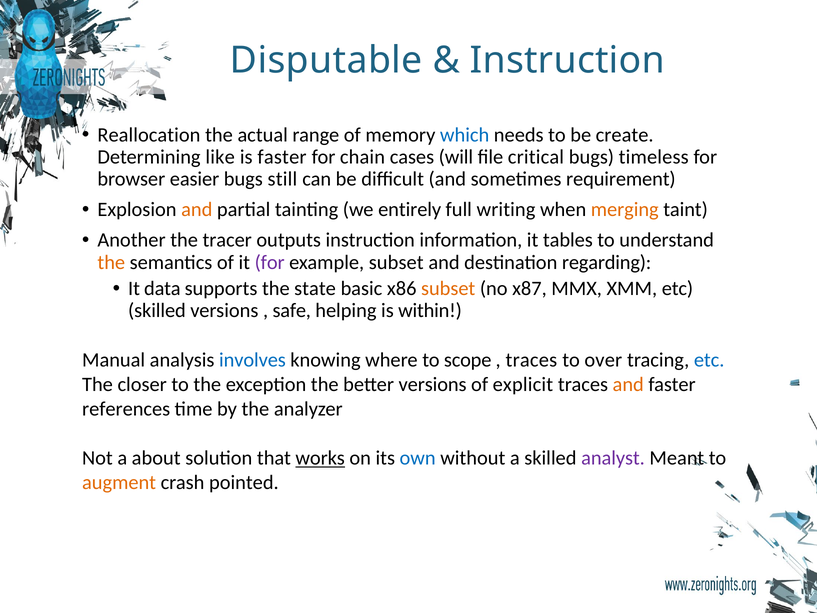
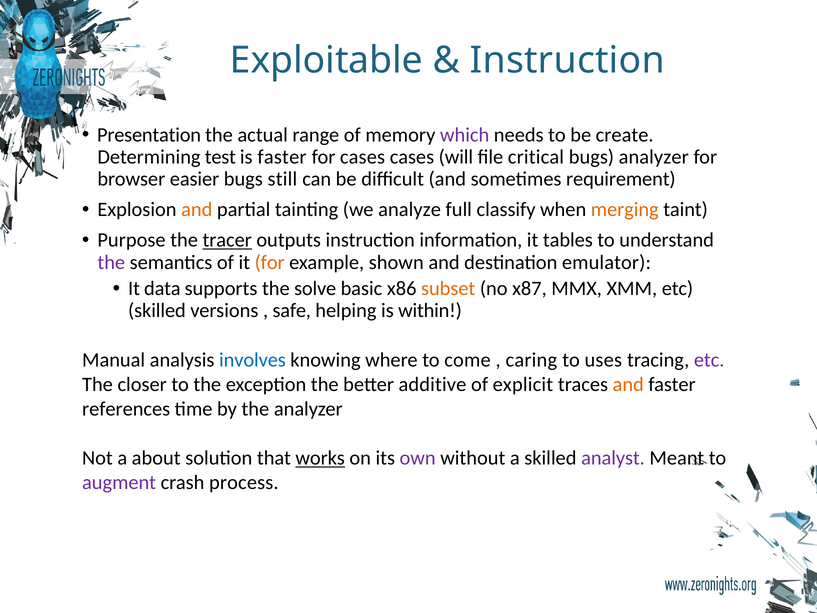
Disputable: Disputable -> Exploitable (326, 60)
Reallocation: Reallocation -> Presentation (149, 135)
which colour: blue -> purple (465, 135)
like: like -> test (220, 157)
for chain: chain -> cases (362, 157)
bugs timeless: timeless -> analyzer (654, 157)
entirely: entirely -> analyze (410, 210)
writing: writing -> classify (506, 210)
Another: Another -> Purpose (132, 240)
tracer underline: none -> present (227, 240)
the colour: orange -> purple (111, 262)
for colour: purple -> orange (270, 262)
example subset: subset -> shown (396, 262)
regarding: regarding -> emulator (606, 262)
state: state -> solve (315, 288)
scope: scope -> come (467, 360)
traces: traces -> caring (531, 360)
over: over -> uses (603, 360)
etc colour: blue -> purple (709, 360)
better versions: versions -> additive (432, 384)
own colour: blue -> purple (418, 458)
augment colour: orange -> purple (119, 482)
pointed: pointed -> process (244, 482)
